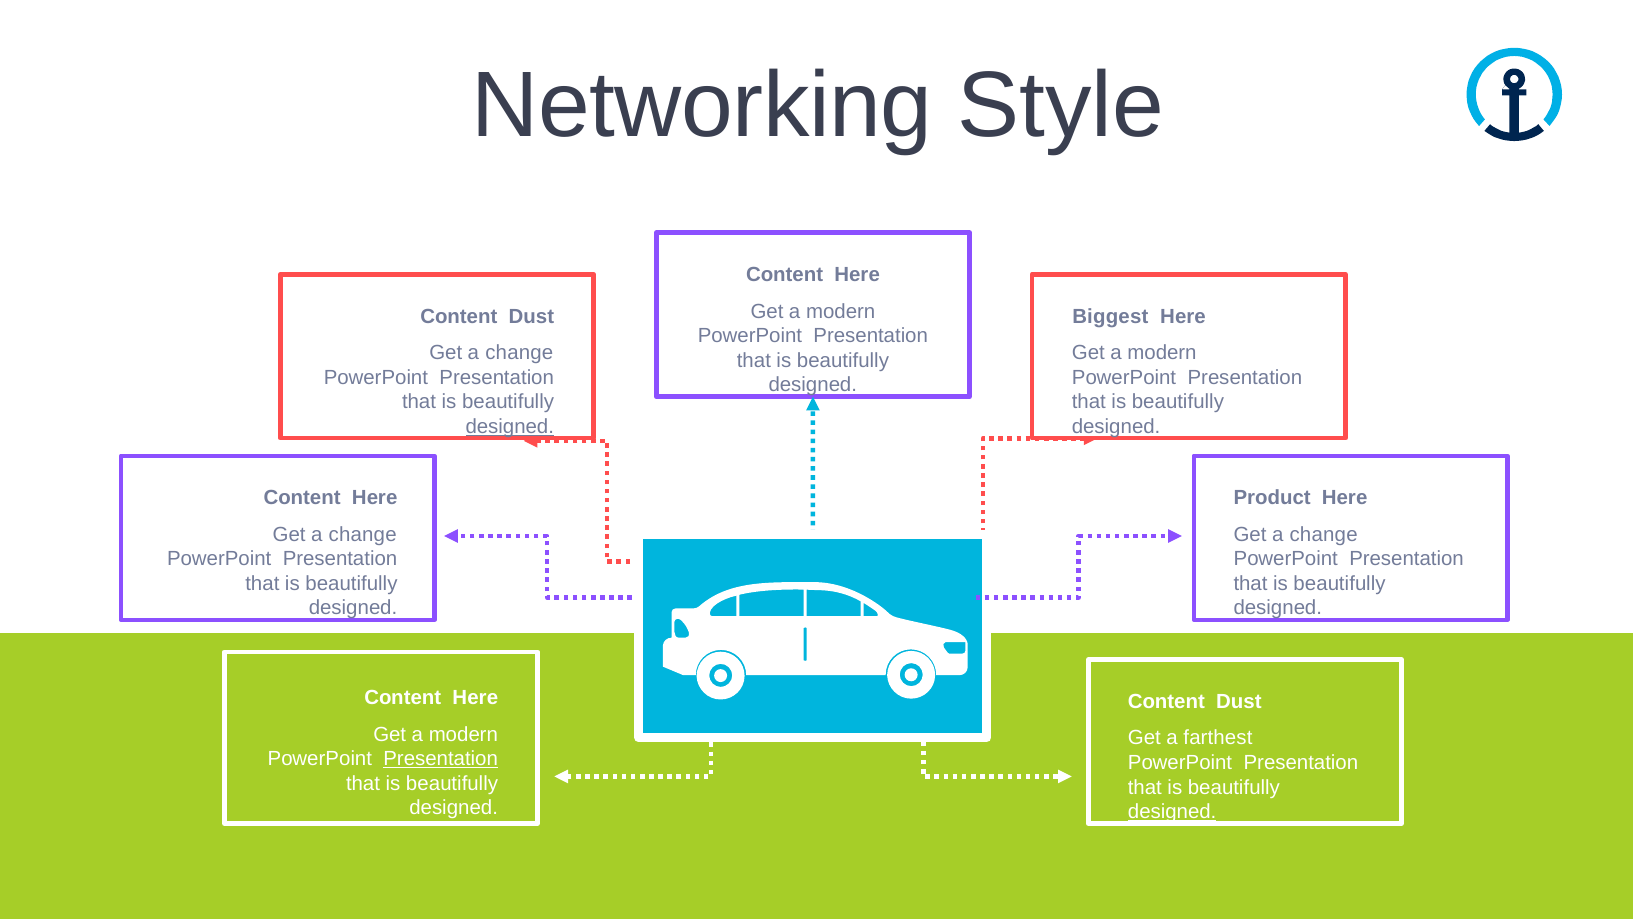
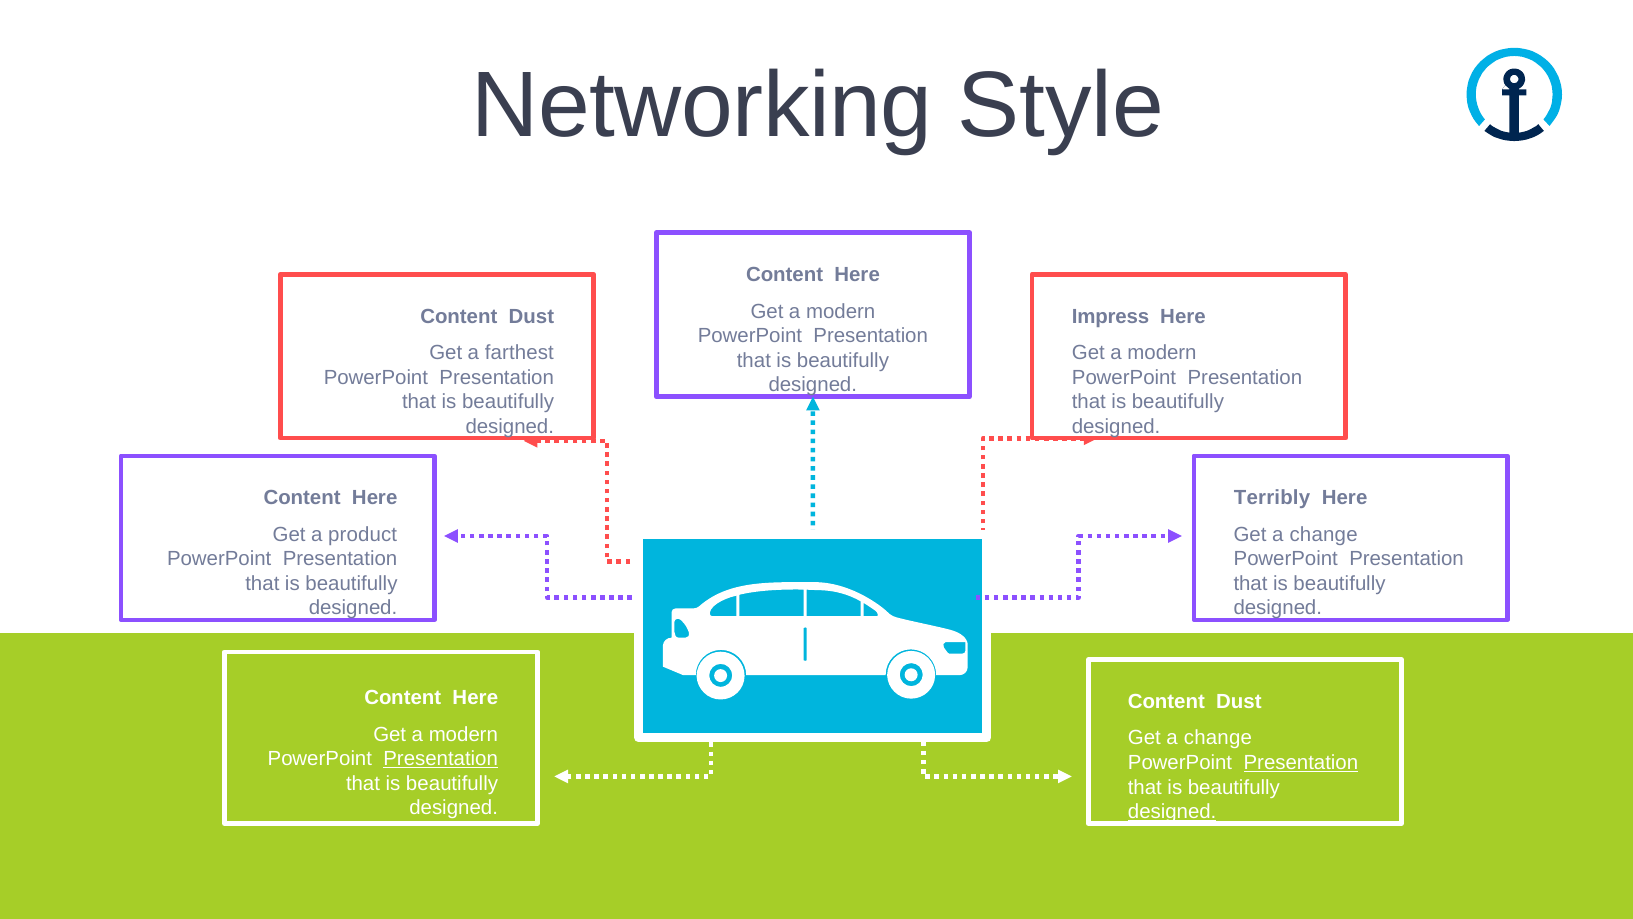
Biggest: Biggest -> Impress (1111, 316)
change: change -> farthest (519, 353)
designed underline: present -> none (510, 426)
Product: Product -> Terribly (1272, 498)
change: change -> product (363, 534)
farthest: farthest -> change (1218, 738)
Presentation underline: none -> present (1301, 762)
